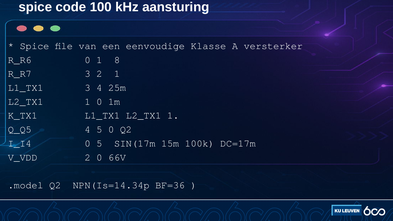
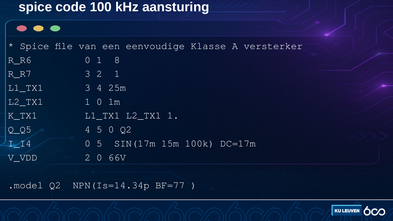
BF=36: BF=36 -> BF=77 (170, 185)
